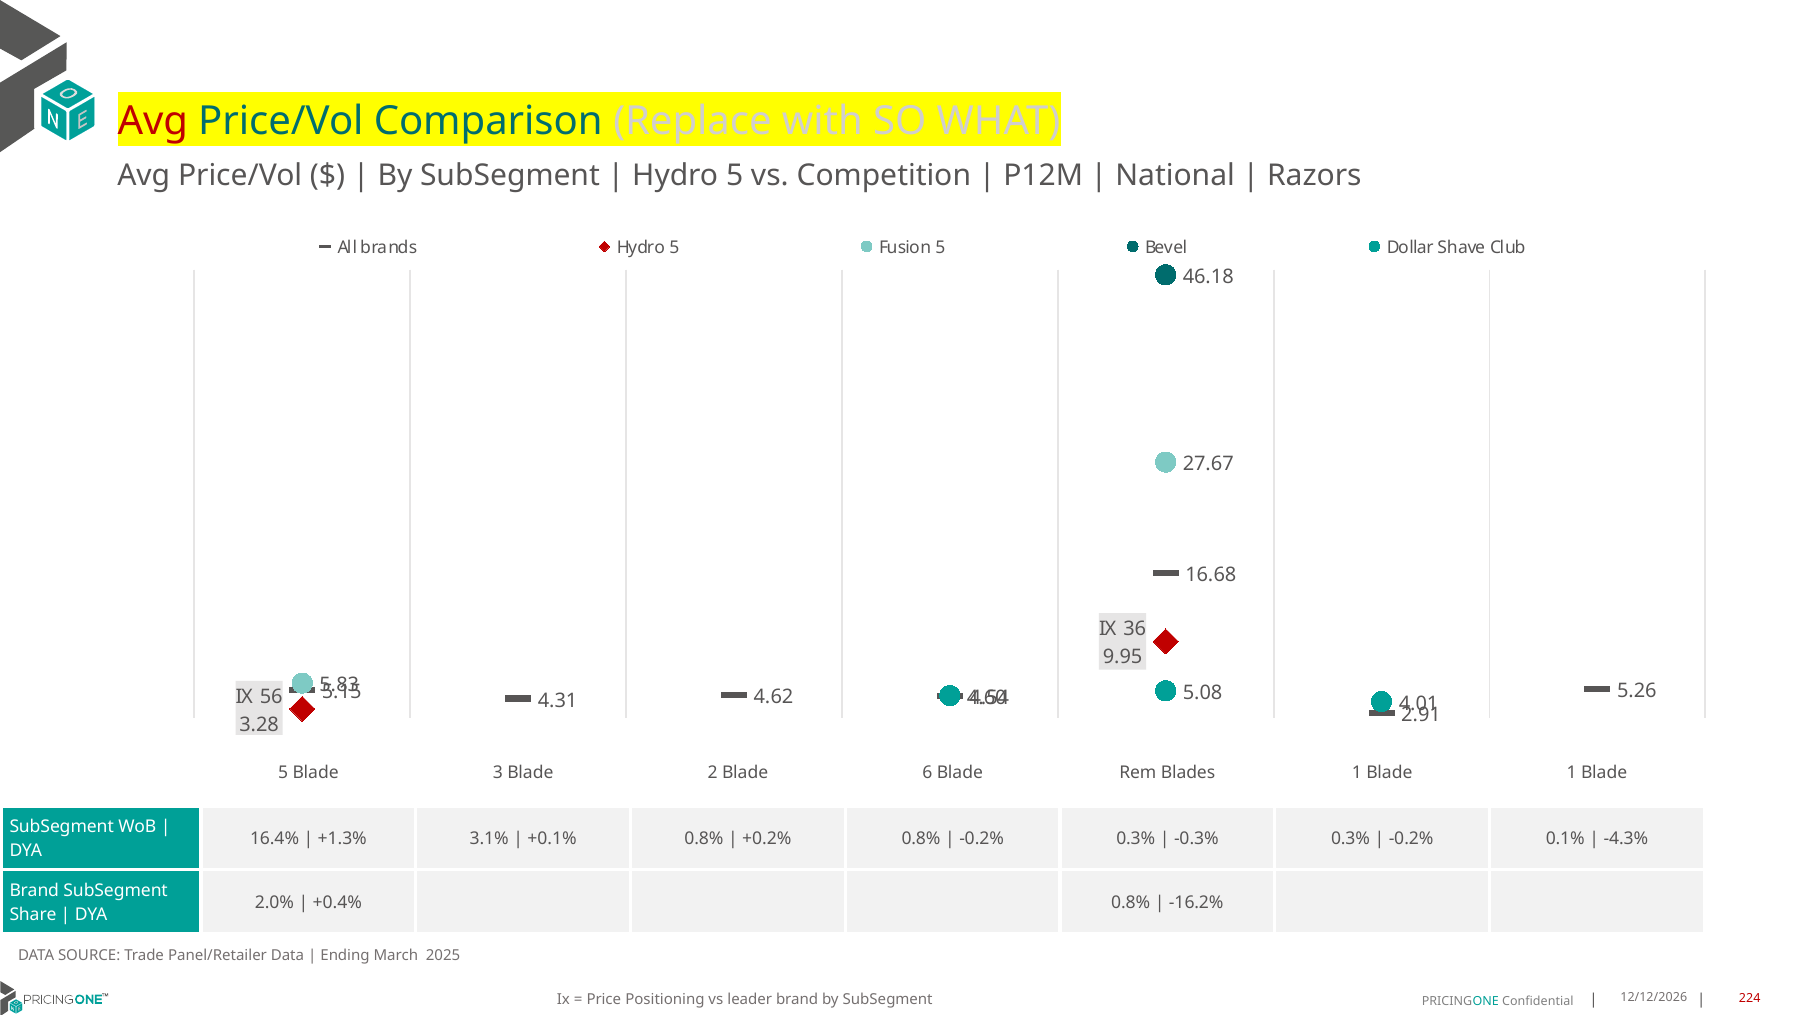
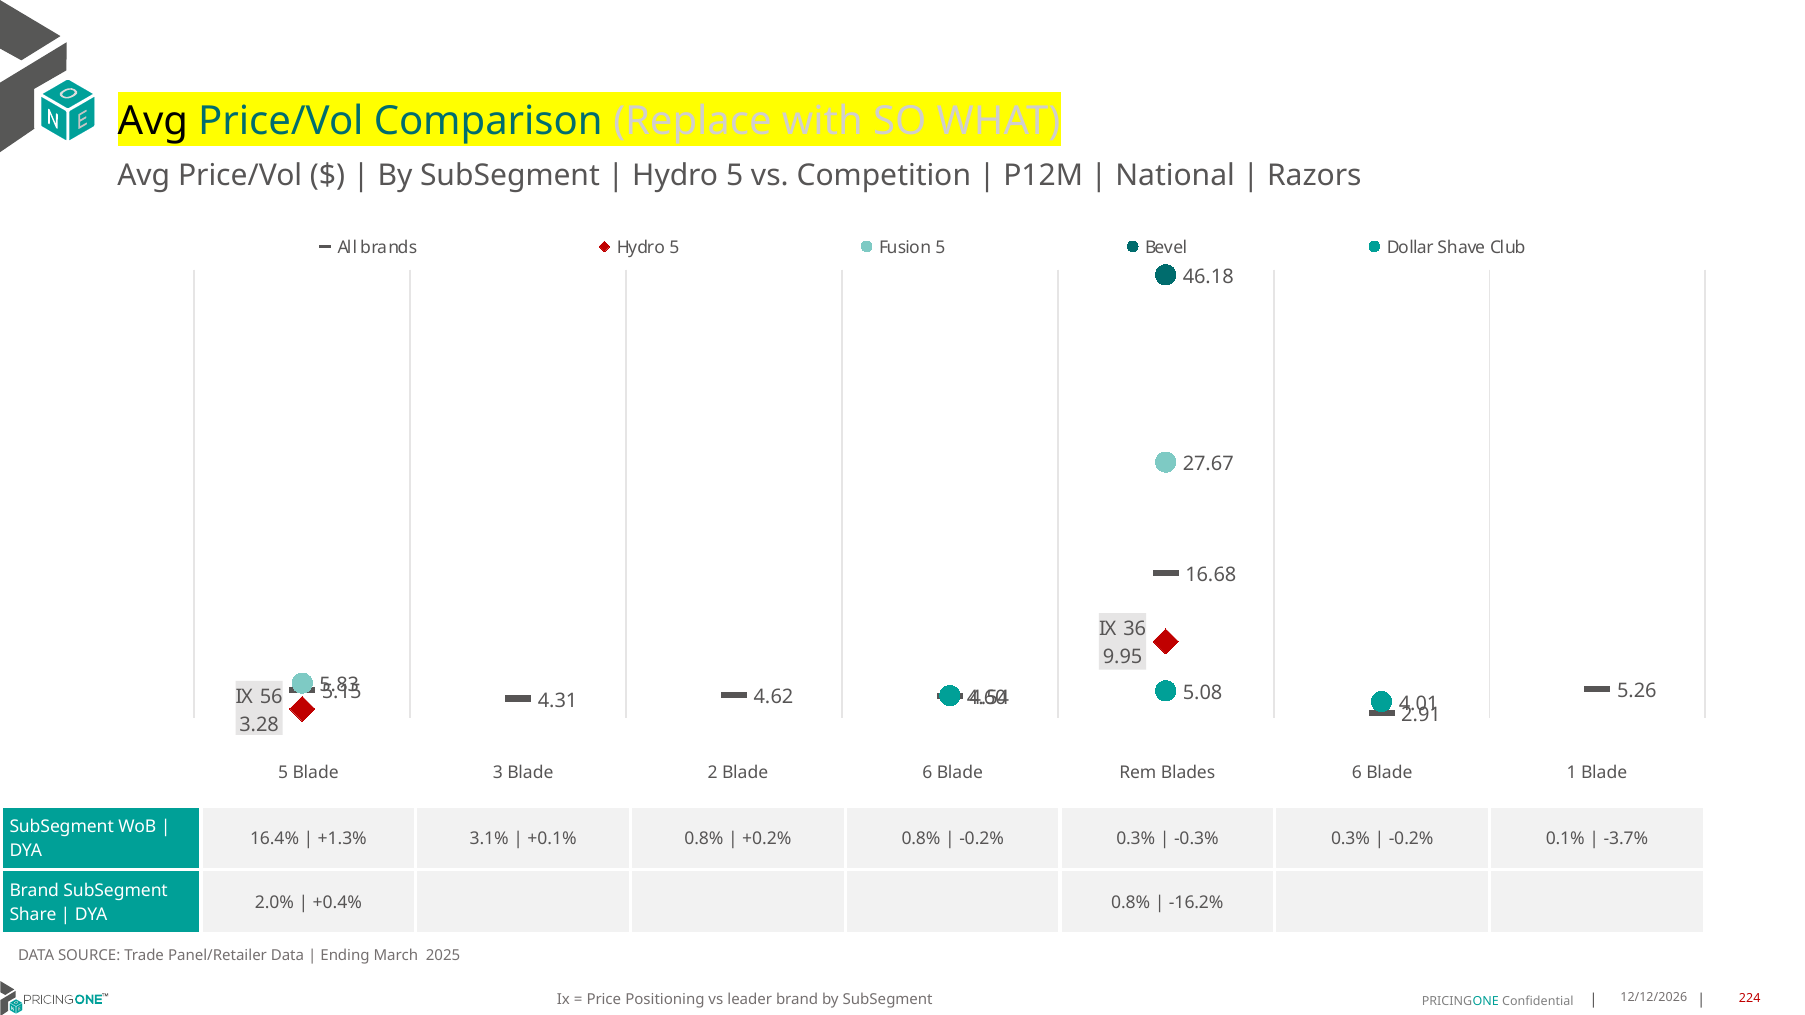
Avg colour: red -> black (153, 121)
Blades 1: 1 -> 6 (1357, 773)
-4.3%: -4.3% -> -3.7% (1626, 839)
